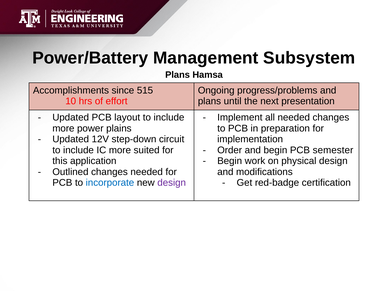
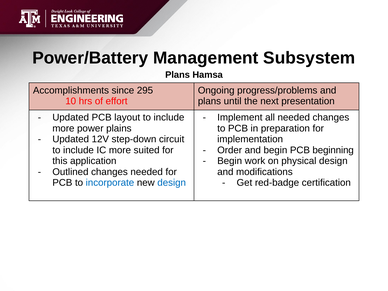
515: 515 -> 295 (145, 90)
semester: semester -> beginning (333, 150)
design colour: purple -> blue (172, 183)
